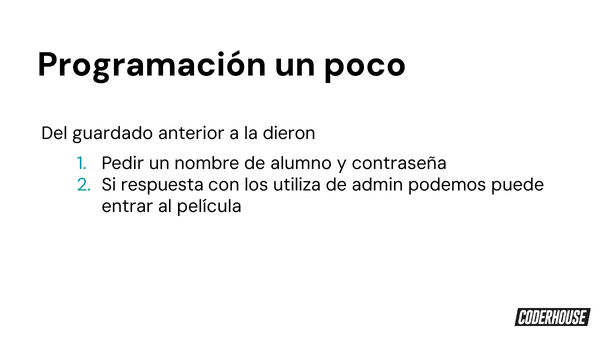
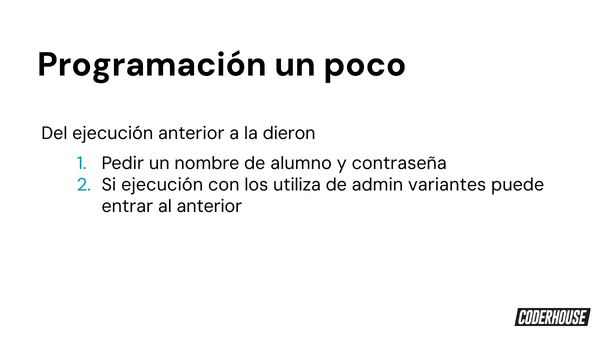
Del guardado: guardado -> ejecución (113, 133)
Si respuesta: respuesta -> ejecución (162, 185)
podemos: podemos -> variantes (447, 185)
al película: película -> anterior (209, 207)
